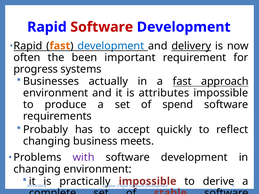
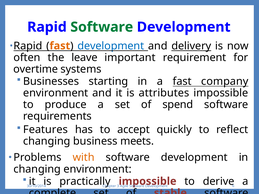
Software colour: red -> green (102, 27)
been: been -> leave (85, 58)
progress: progress -> overtime (36, 69)
actually: actually -> starting (108, 81)
approach: approach -> company (225, 81)
Probably: Probably -> Features (46, 130)
with colour: purple -> orange (84, 158)
